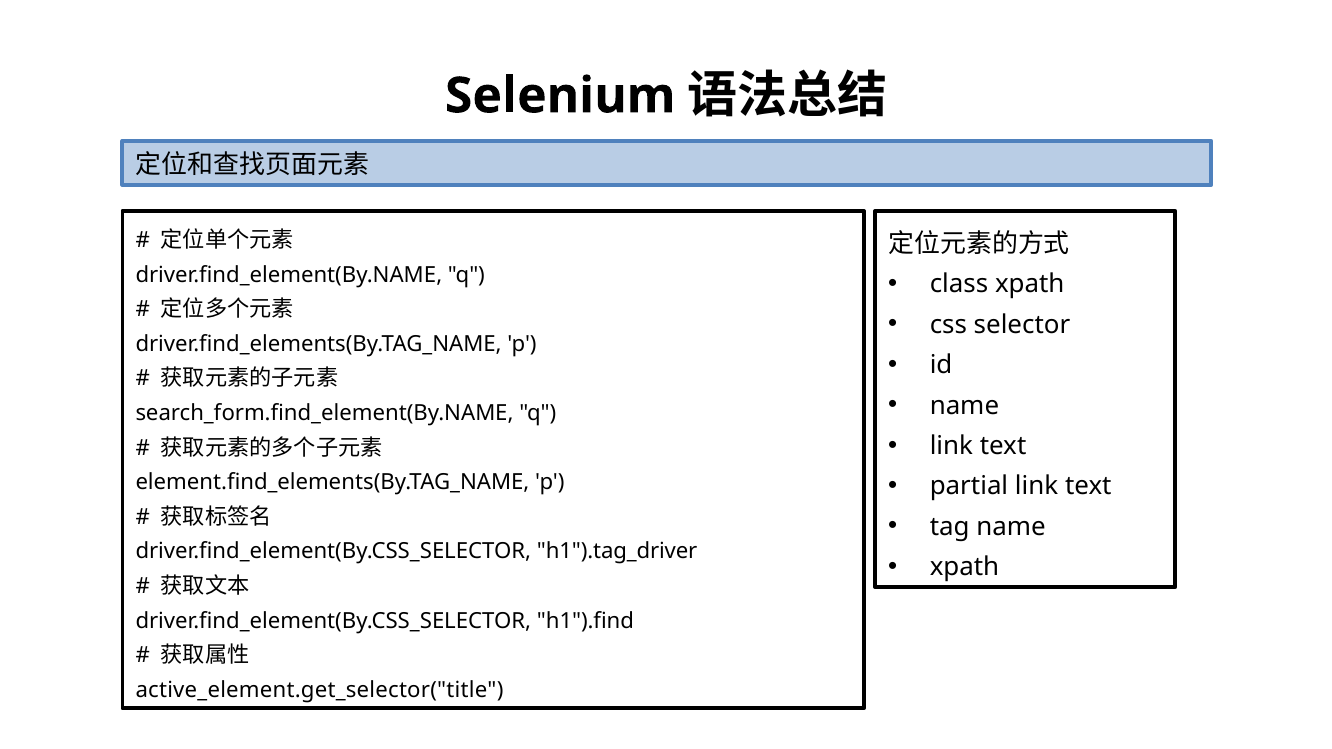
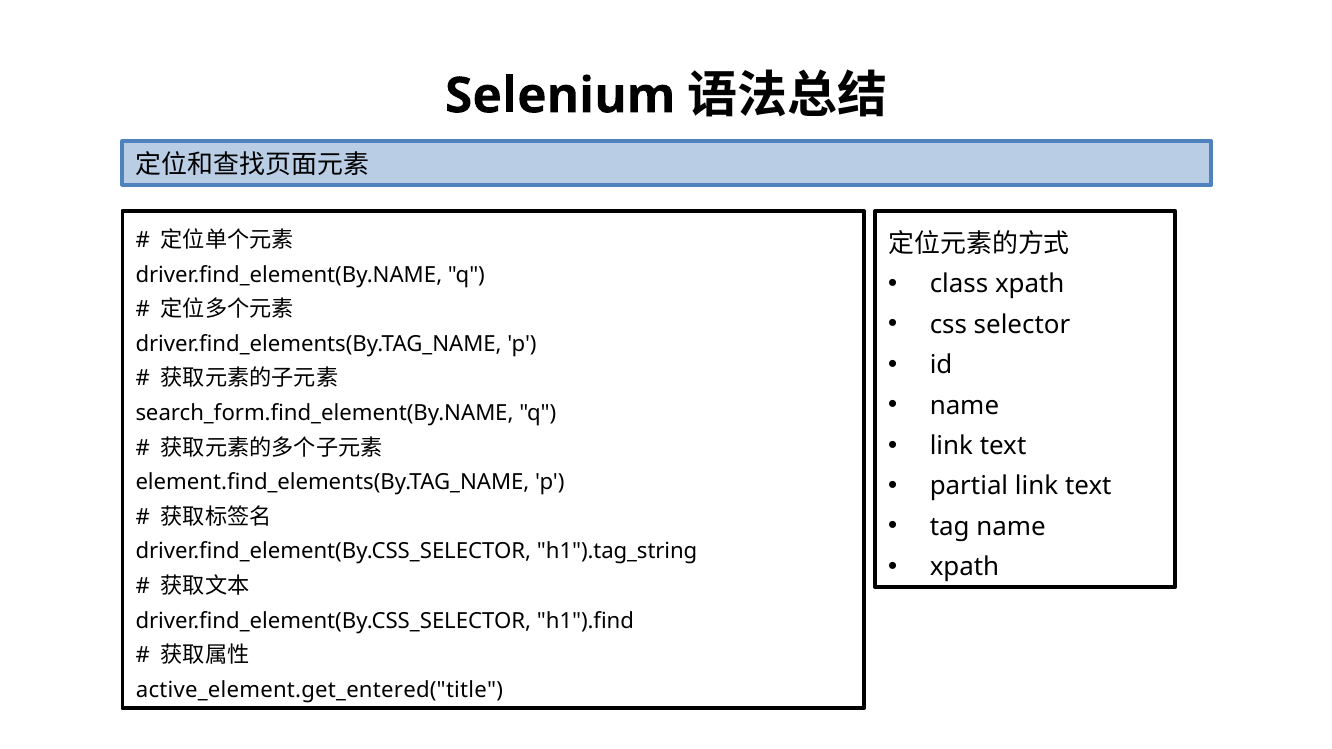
h1").tag_driver: h1").tag_driver -> h1").tag_string (617, 552)
active_element.get_selector("title: active_element.get_selector("title -> active_element.get_entered("title (319, 690)
